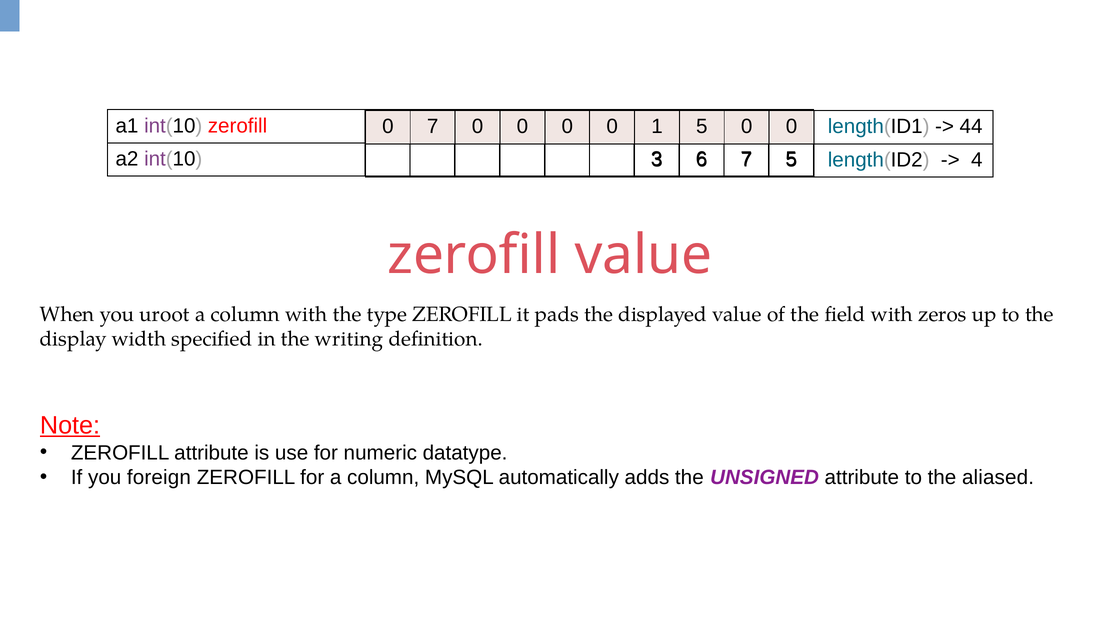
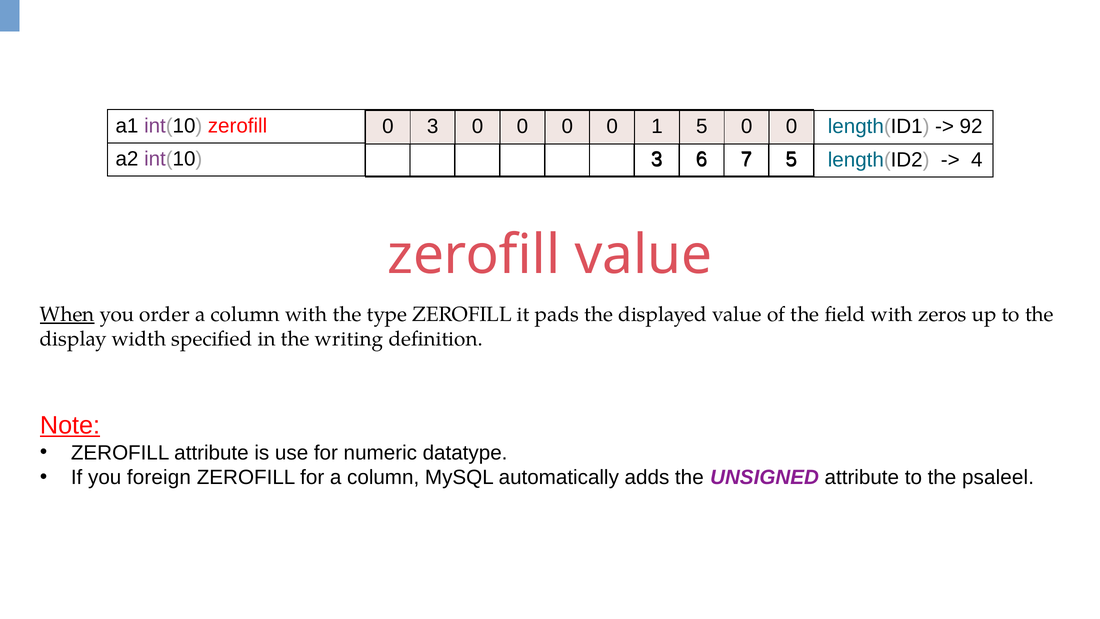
0 7: 7 -> 3 (433, 127)
44: 44 -> 92 (971, 127)
When underline: none -> present (67, 314)
uroot: uroot -> order (165, 314)
aliased: aliased -> psaleel (998, 477)
